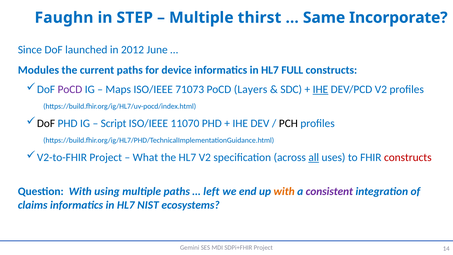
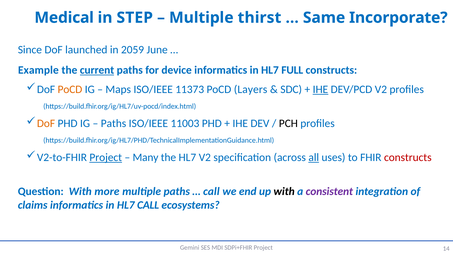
Faughn: Faughn -> Medical (64, 18)
2012: 2012 -> 2059 (133, 50)
Modules: Modules -> Example (38, 70)
current underline: none -> present (97, 70)
PoCD colour: purple -> orange (70, 89)
71073: 71073 -> 11373 (190, 89)
DoF colour: black -> orange (46, 123)
Script: Script -> Paths (114, 123)
11070: 11070 -> 11003 (185, 123)
Project underline: none -> present (106, 157)
What: What -> Many (146, 157)
using: using -> more (107, 191)
left: left -> call (211, 191)
with colour: orange -> black (284, 191)
HL7 NIST: NIST -> CALL (148, 205)
